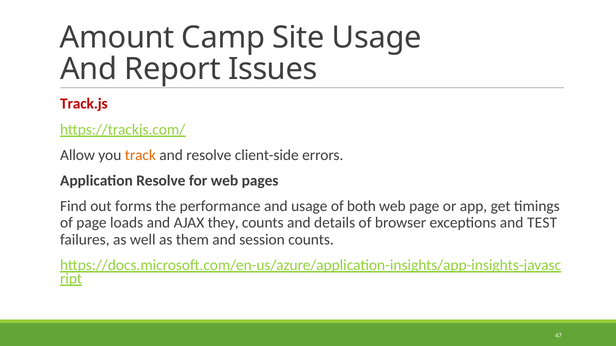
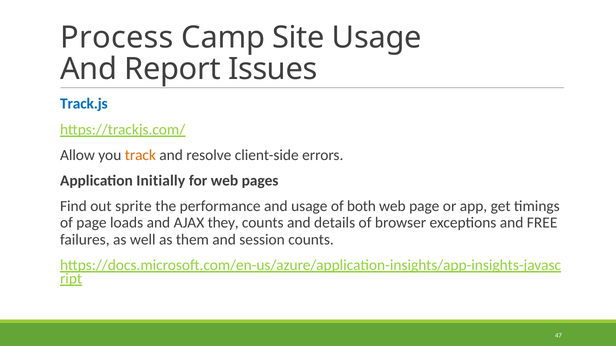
Amount: Amount -> Process (117, 38)
Track.js colour: red -> blue (84, 104)
Application Resolve: Resolve -> Initially (161, 181)
forms: forms -> sprite (133, 207)
TEST: TEST -> FREE (542, 223)
